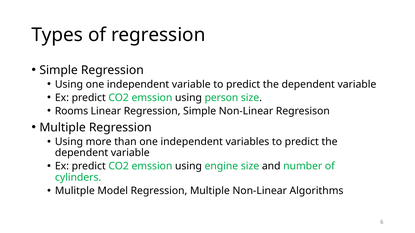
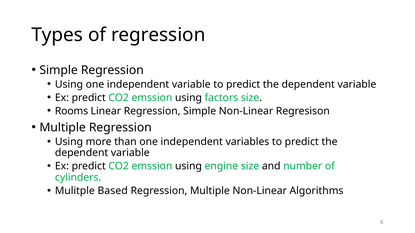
person: person -> factors (221, 98)
Model: Model -> Based (113, 191)
